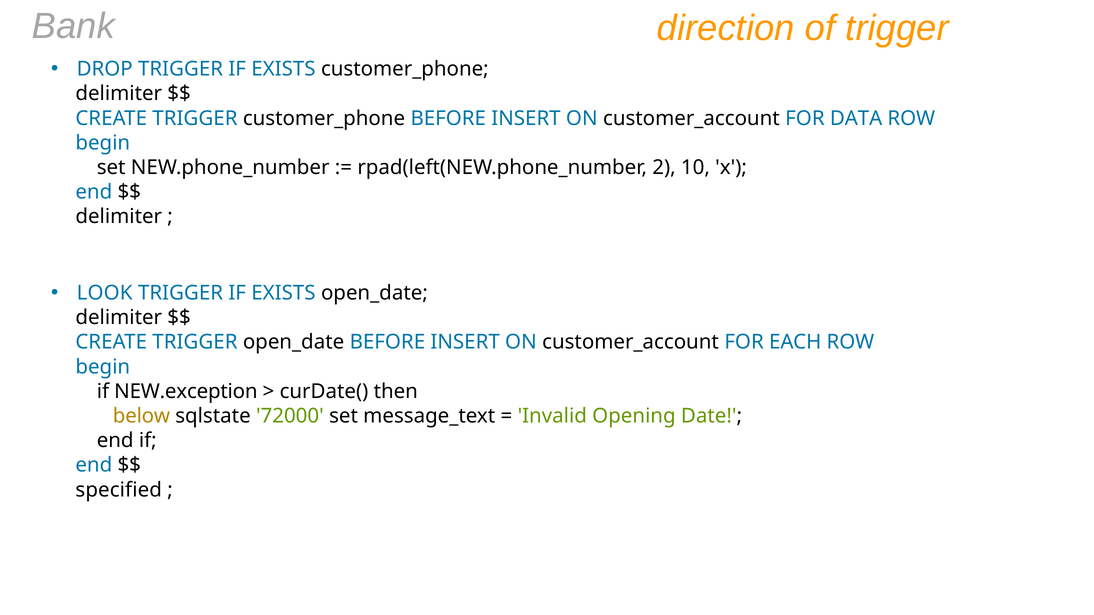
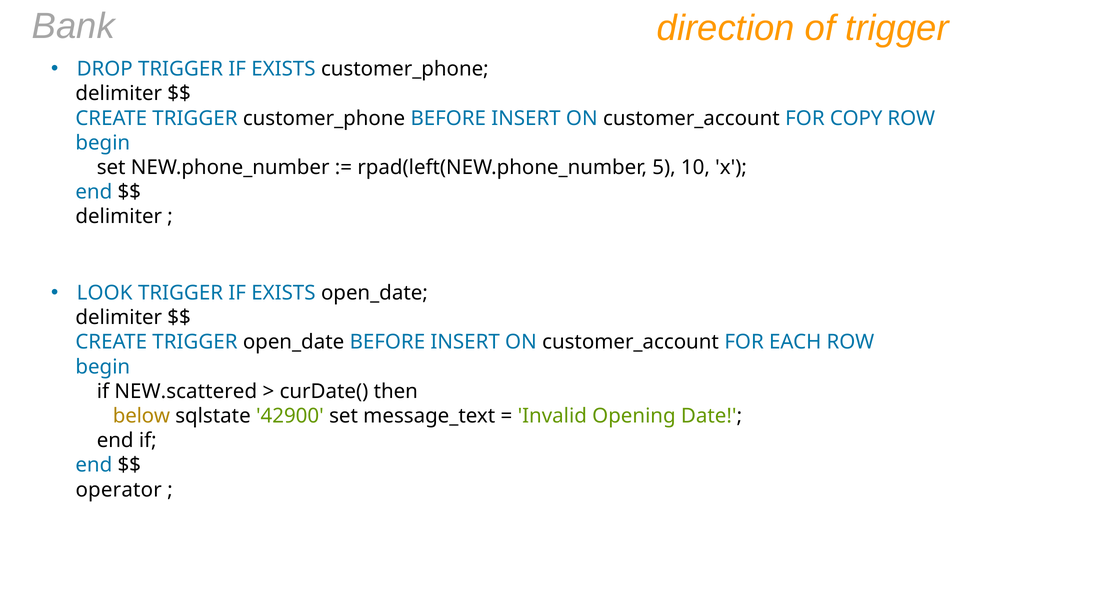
DATA: DATA -> COPY (856, 118)
2: 2 -> 5 (664, 168)
NEW.exception: NEW.exception -> NEW.scattered (186, 392)
72000: 72000 -> 42900 (290, 416)
specified: specified -> operator (119, 490)
